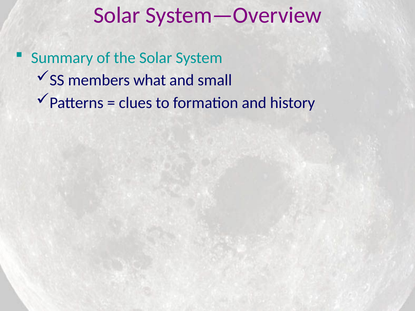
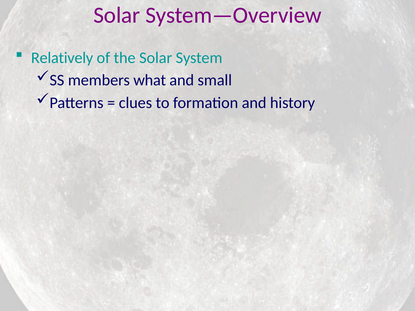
Summary: Summary -> Relatively (62, 58)
